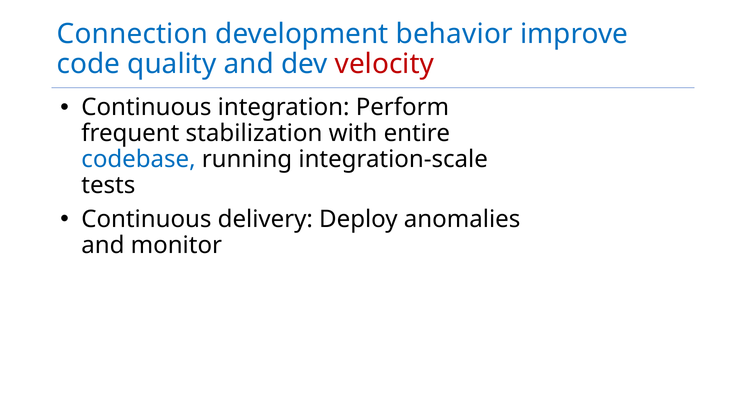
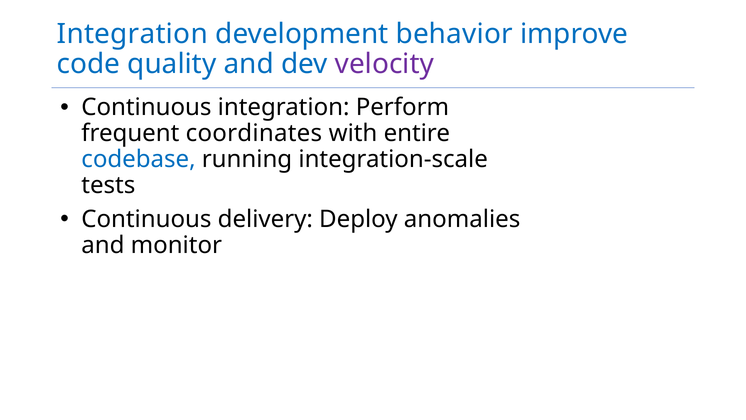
Connection: Connection -> Integration (132, 34)
velocity colour: red -> purple (384, 64)
stabilization: stabilization -> coordinates (254, 133)
